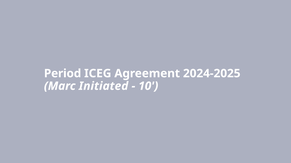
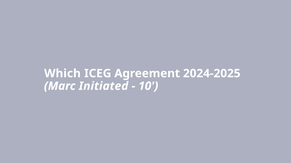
Period: Period -> Which (62, 74)
